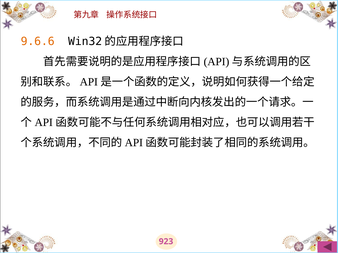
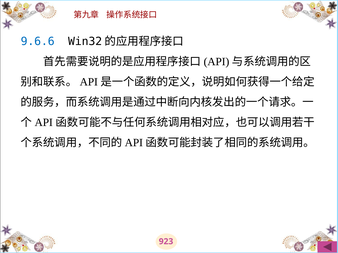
9.6.6 colour: orange -> blue (38, 42)
